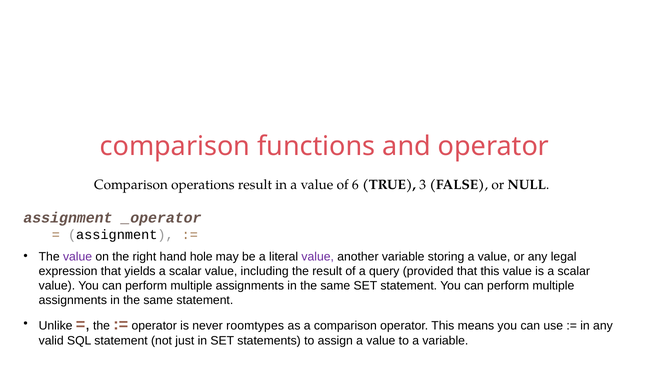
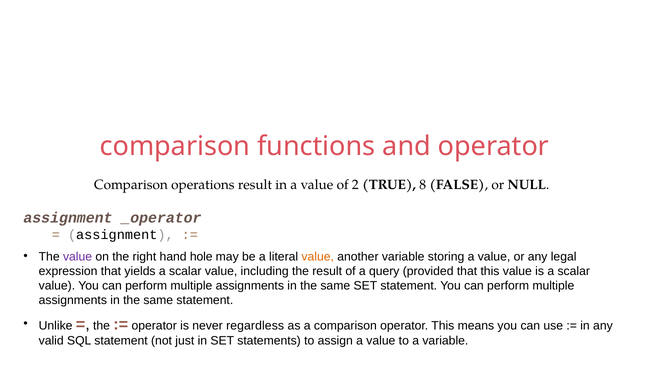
6: 6 -> 2 (355, 185)
3: 3 -> 8 (423, 185)
value colour: purple -> orange (318, 257)
roomtypes: roomtypes -> regardless (255, 326)
